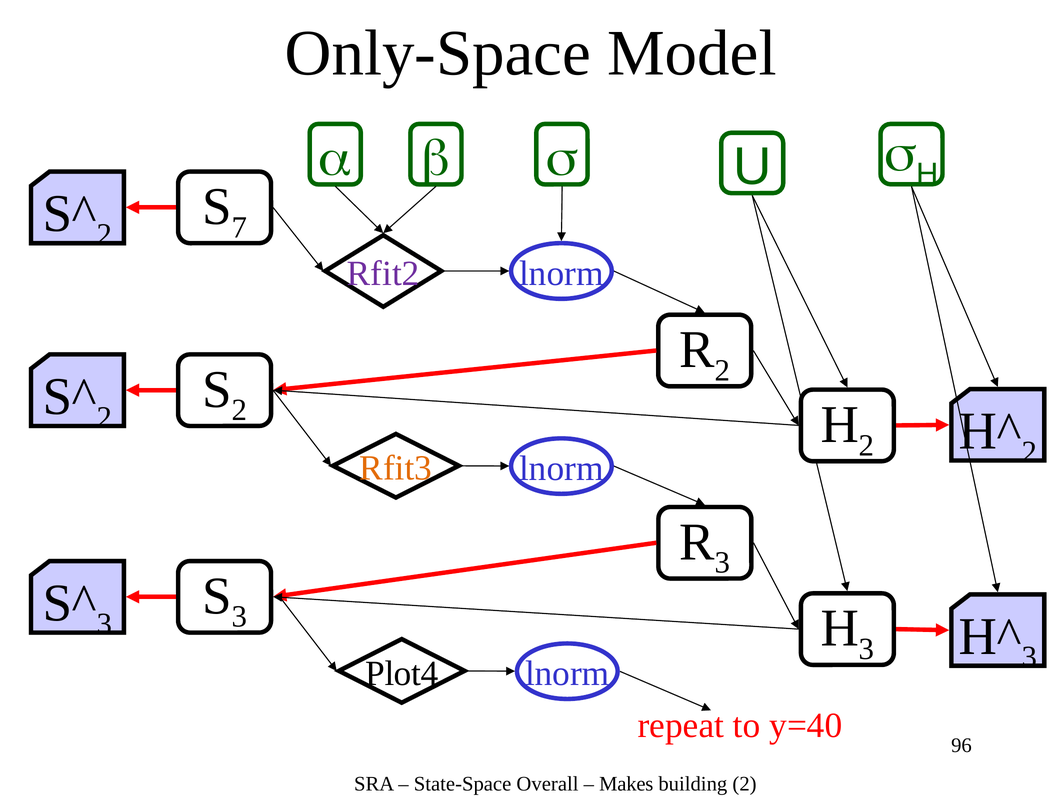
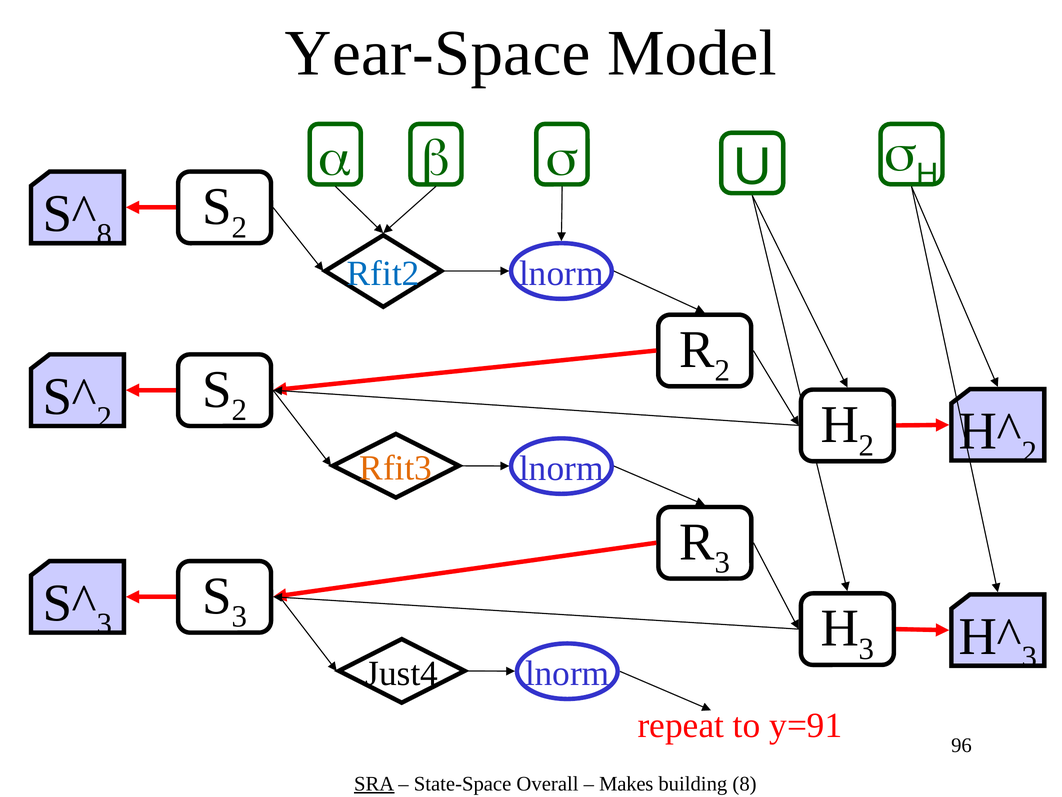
Only-Space: Only-Space -> Year-Space (438, 53)
7: 7 -> 2 (239, 227)
2: 2 -> 8 (105, 234)
Rfit2 colour: purple -> blue (383, 273)
Plot4: Plot4 -> Just4 (402, 673)
y=40: y=40 -> y=91 (806, 725)
SRA underline: none -> present (374, 783)
building 2: 2 -> 8 (745, 783)
